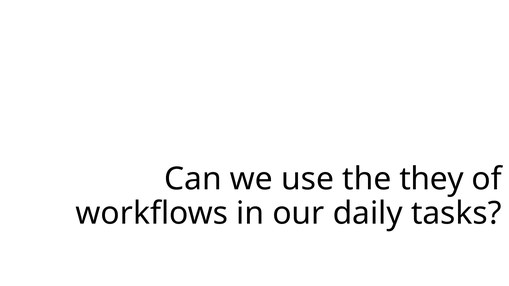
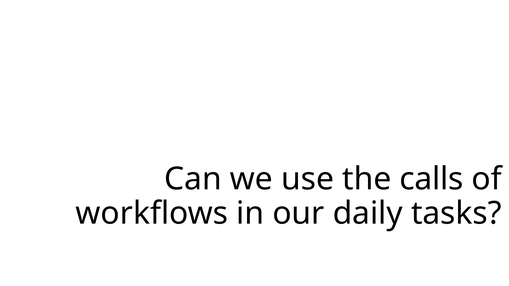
they: they -> calls (432, 179)
